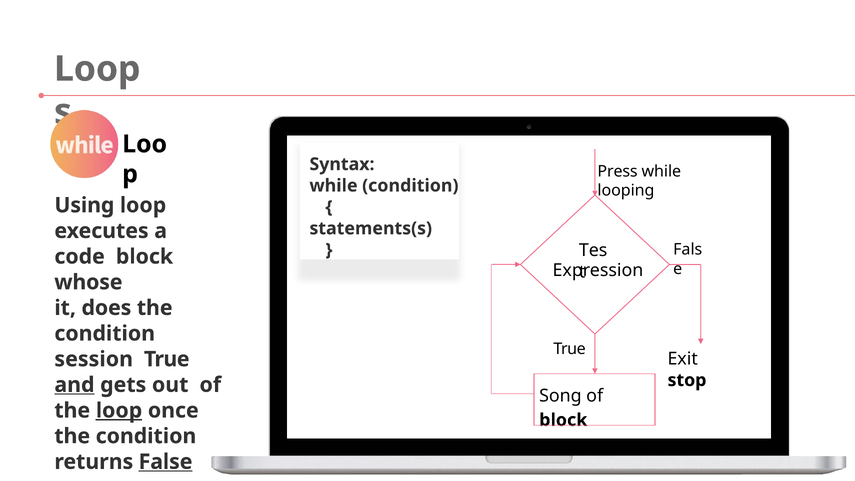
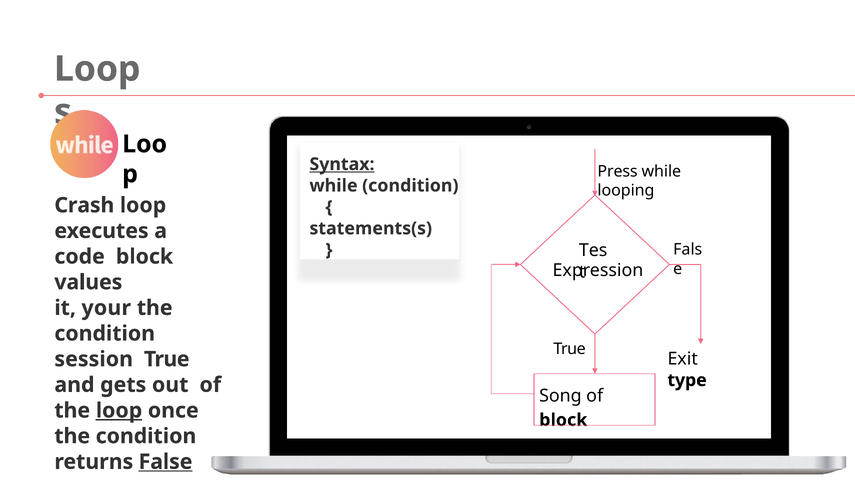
Syntax underline: none -> present (342, 164)
Using: Using -> Crash (84, 205)
whose: whose -> values (88, 282)
does: does -> your (106, 308)
stop: stop -> type (687, 380)
and underline: present -> none (74, 385)
